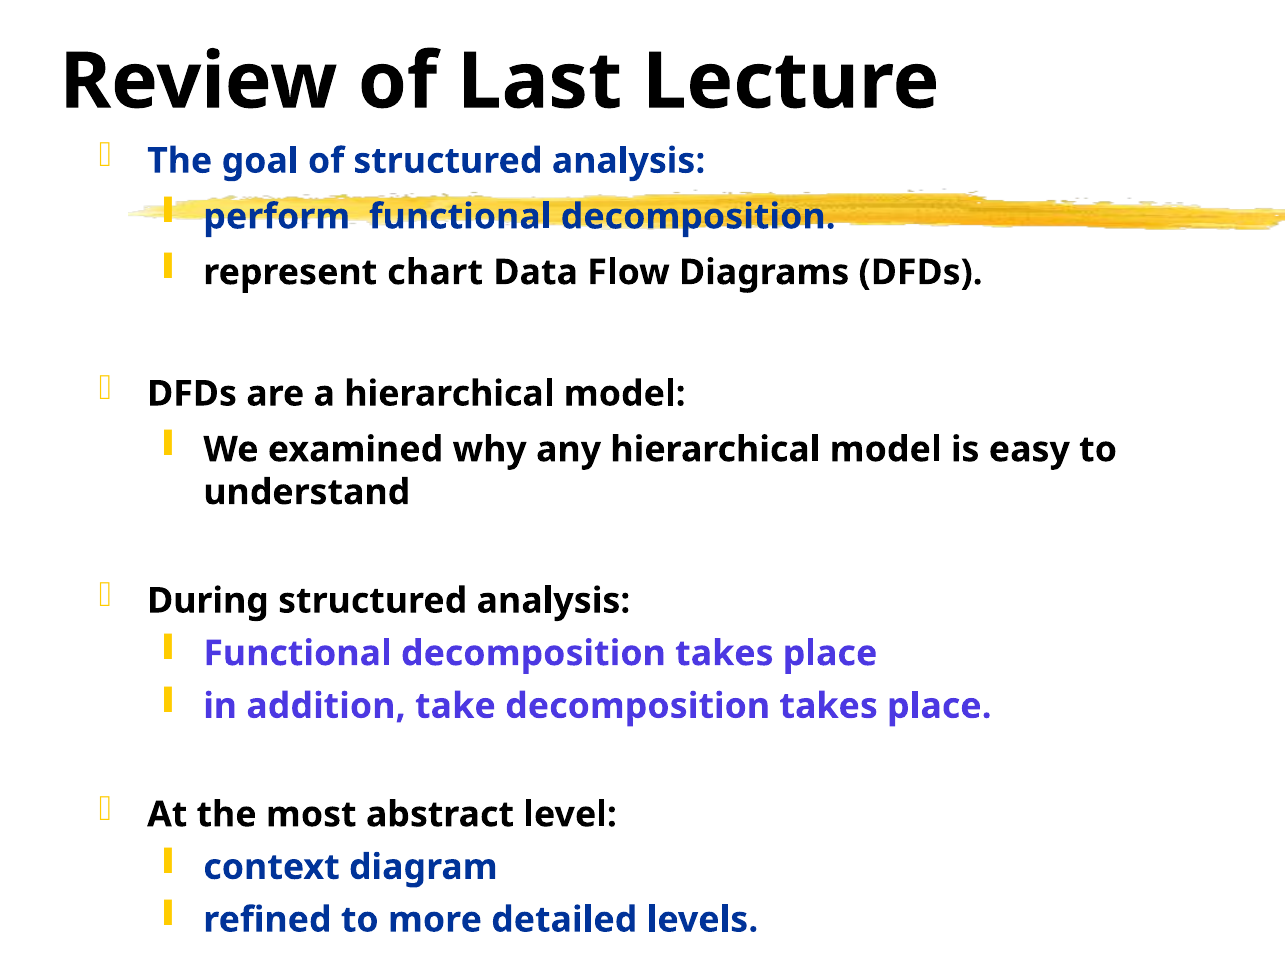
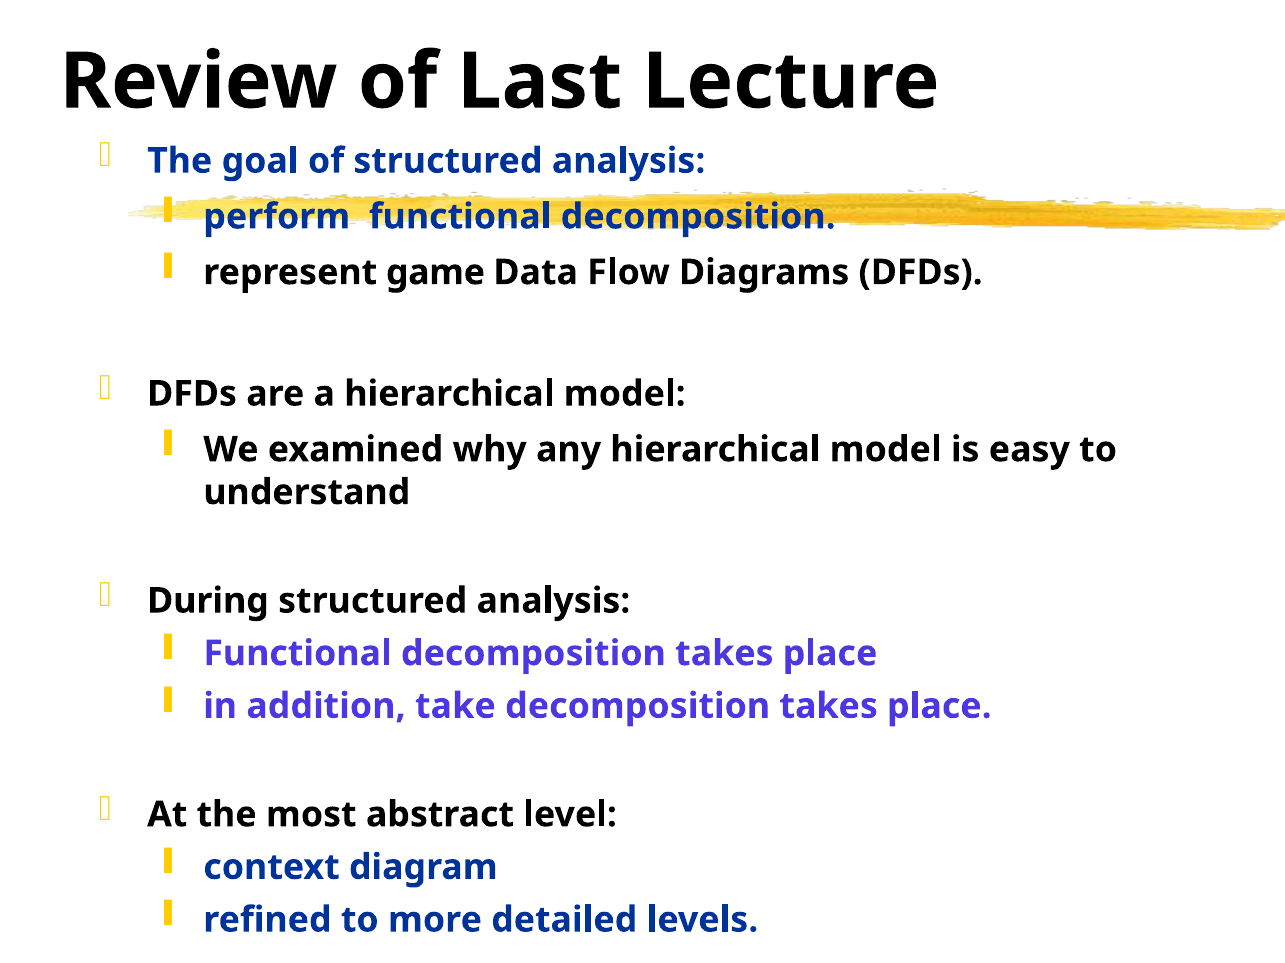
chart: chart -> game (435, 273)
